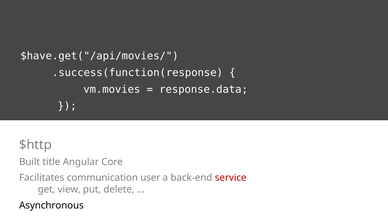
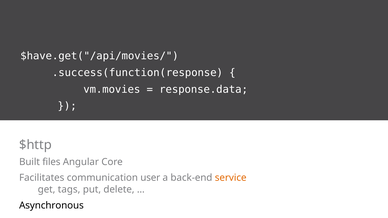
title: title -> files (51, 162)
service colour: red -> orange (231, 178)
view: view -> tags (69, 190)
